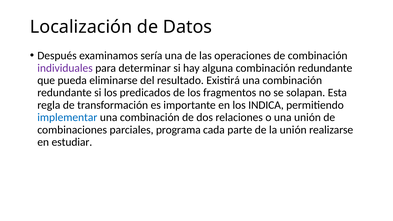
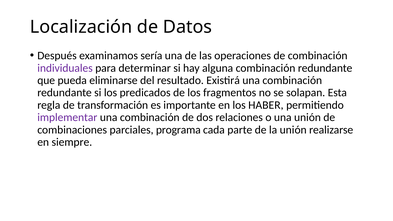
INDICA: INDICA -> HABER (266, 105)
implementar colour: blue -> purple (67, 117)
estudiar: estudiar -> siempre (72, 142)
